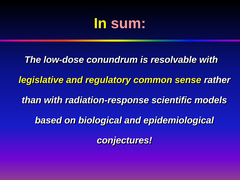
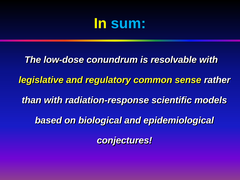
sum colour: pink -> light blue (129, 24)
